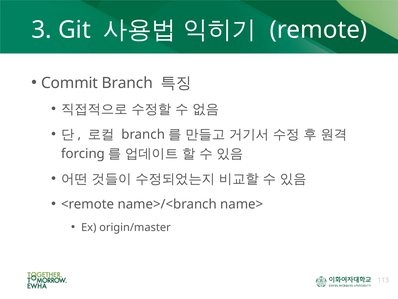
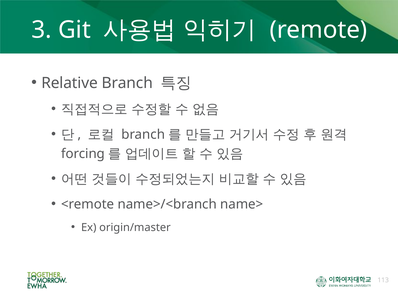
Commit: Commit -> Relative (70, 83)
